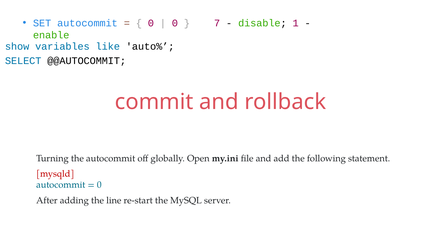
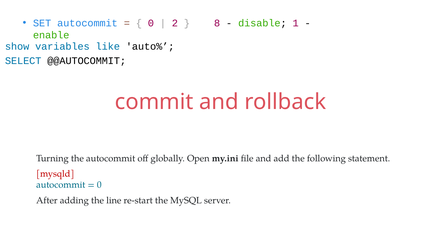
0: 0 -> 2 (175, 23)
7: 7 -> 8 (217, 23)
